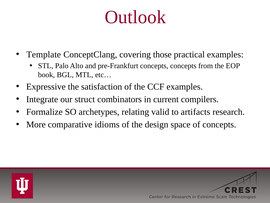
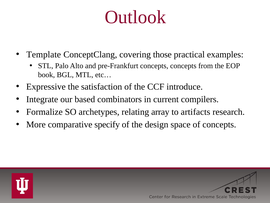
CCF examples: examples -> introduce (185, 86)
struct: struct -> based (85, 99)
valid: valid -> array (160, 112)
idioms: idioms -> specify (107, 124)
